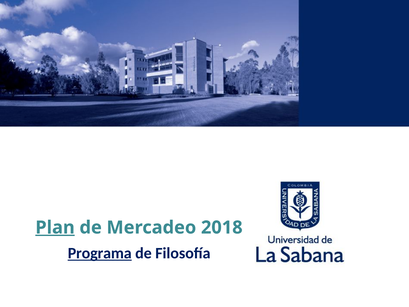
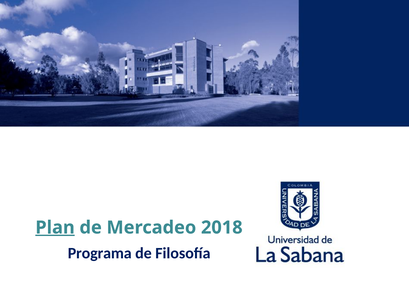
Programa underline: present -> none (100, 253)
